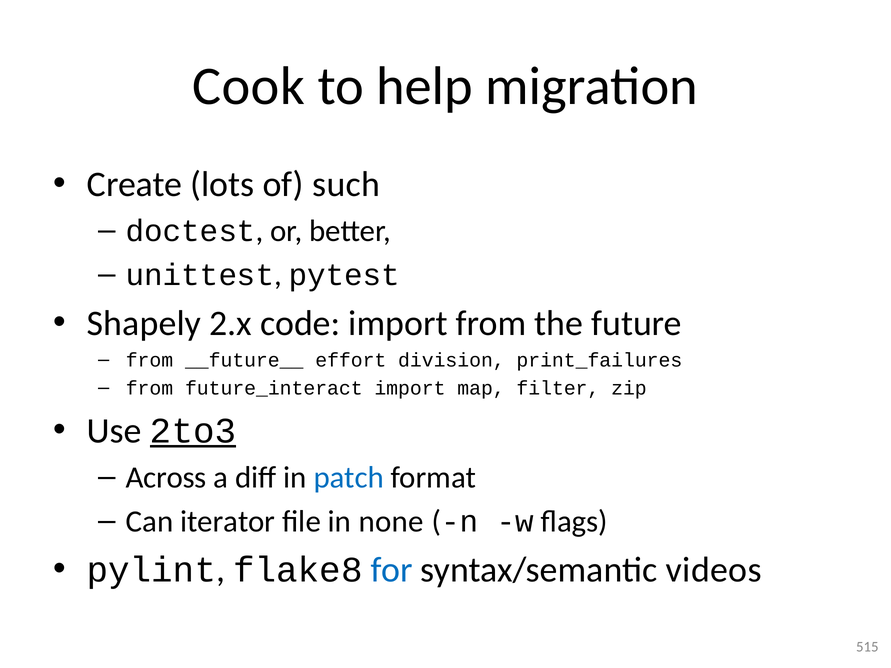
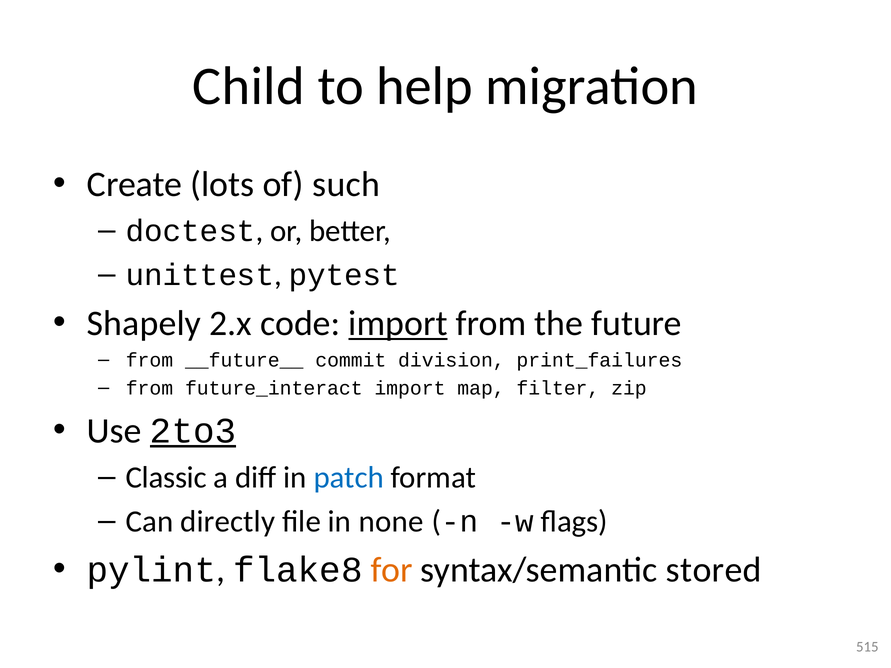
Cook: Cook -> Child (249, 86)
import underline: none -> present (398, 324)
effort: effort -> commit (351, 360)
Across: Across -> Classic (166, 478)
iterator: iterator -> directly (228, 522)
for colour: blue -> orange (392, 570)
videos: videos -> stored (714, 570)
